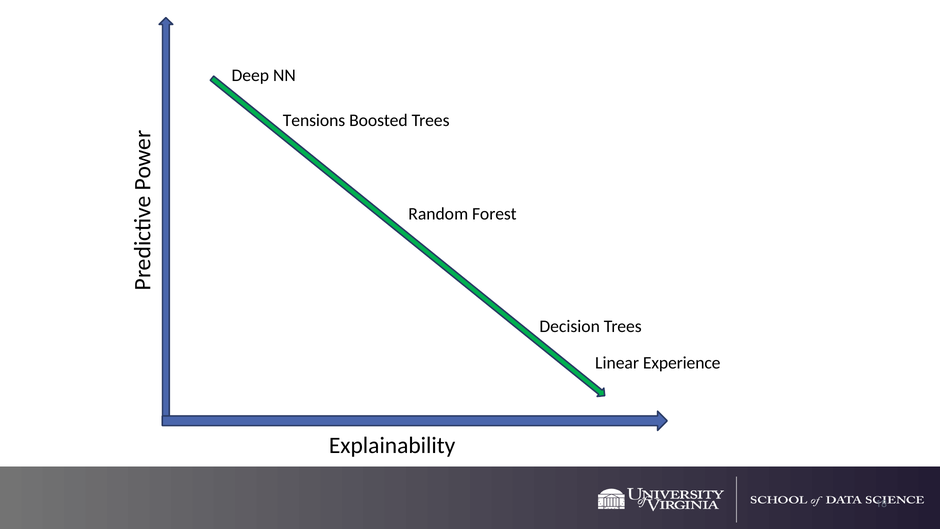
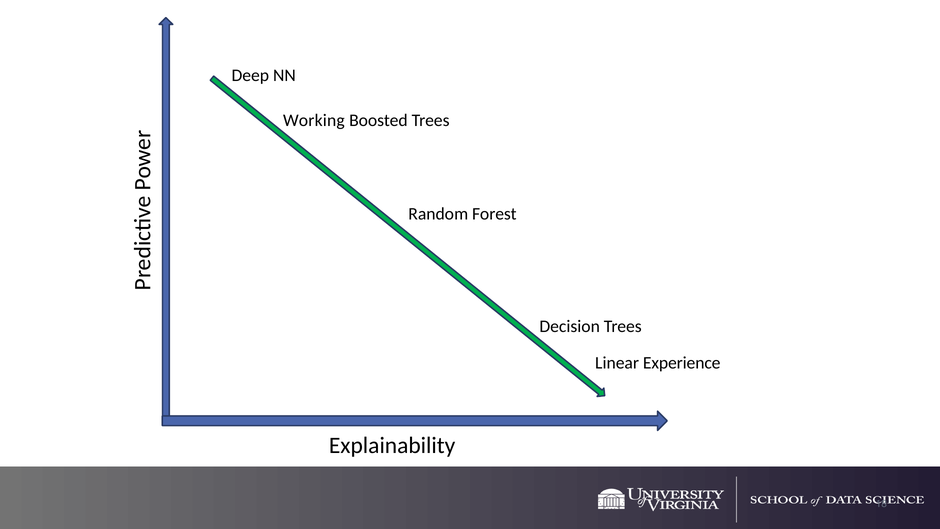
Tensions: Tensions -> Working (314, 120)
